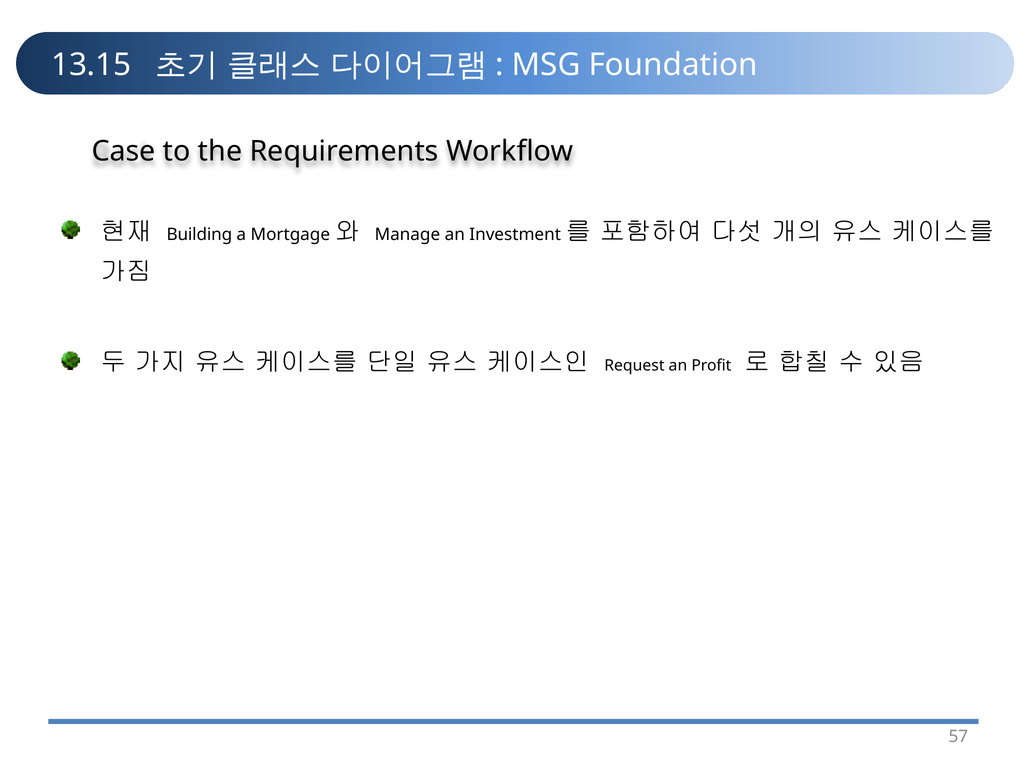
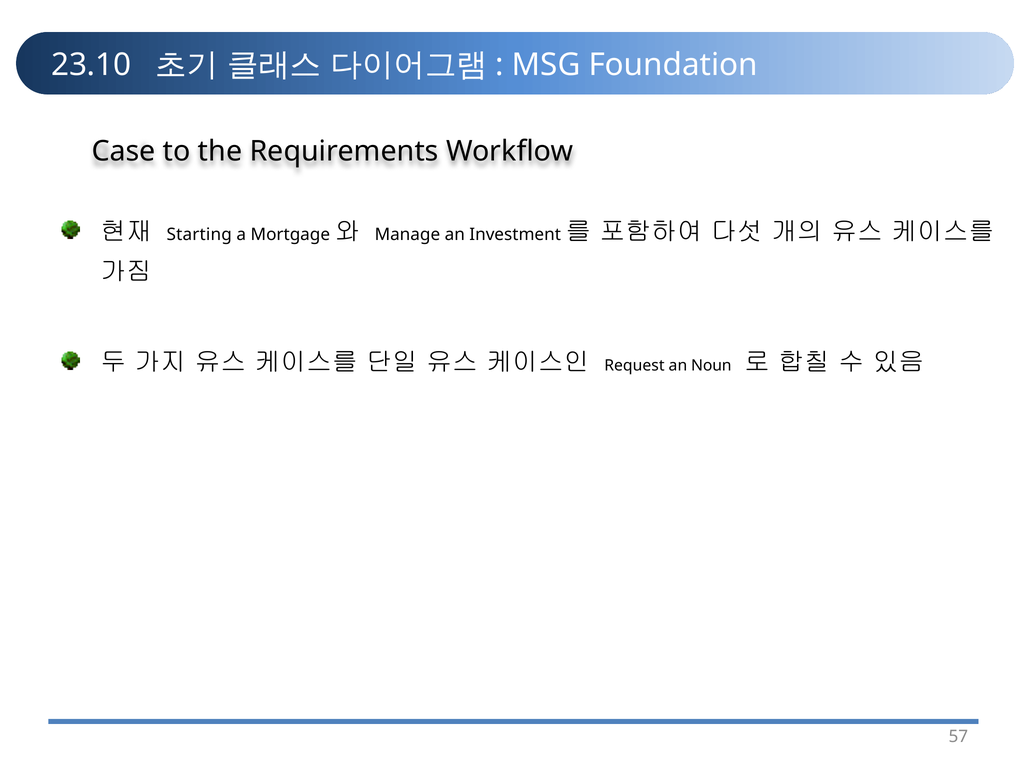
13.15: 13.15 -> 23.10 (91, 65)
Building: Building -> Starting (199, 234)
Profit: Profit -> Noun (711, 365)
